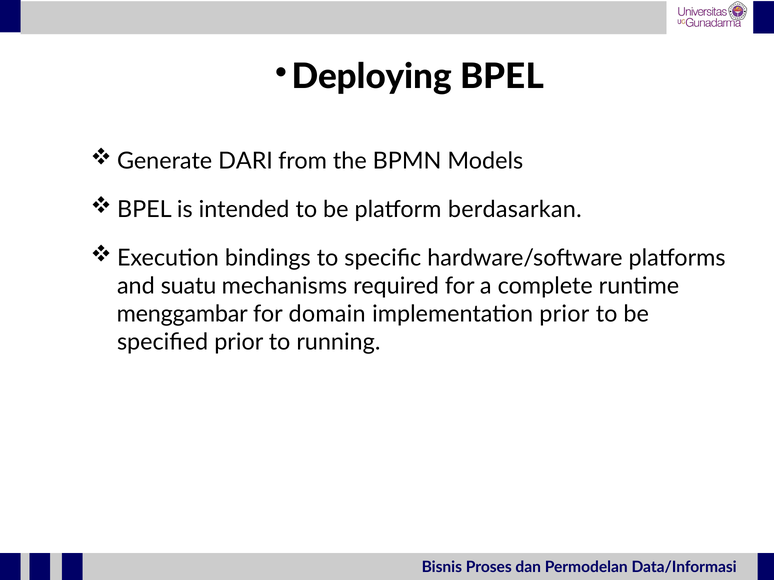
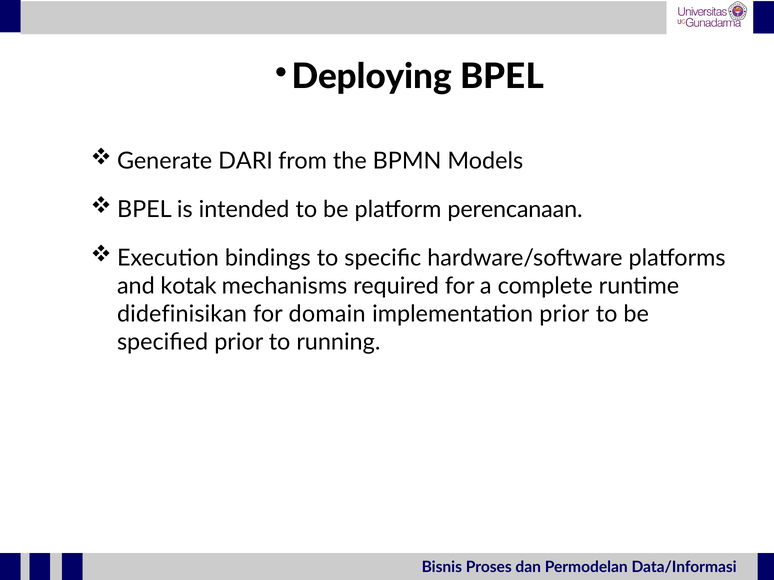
berdasarkan: berdasarkan -> perencanaan (515, 210)
suatu: suatu -> kotak (189, 286)
menggambar: menggambar -> didefinisikan (182, 314)
